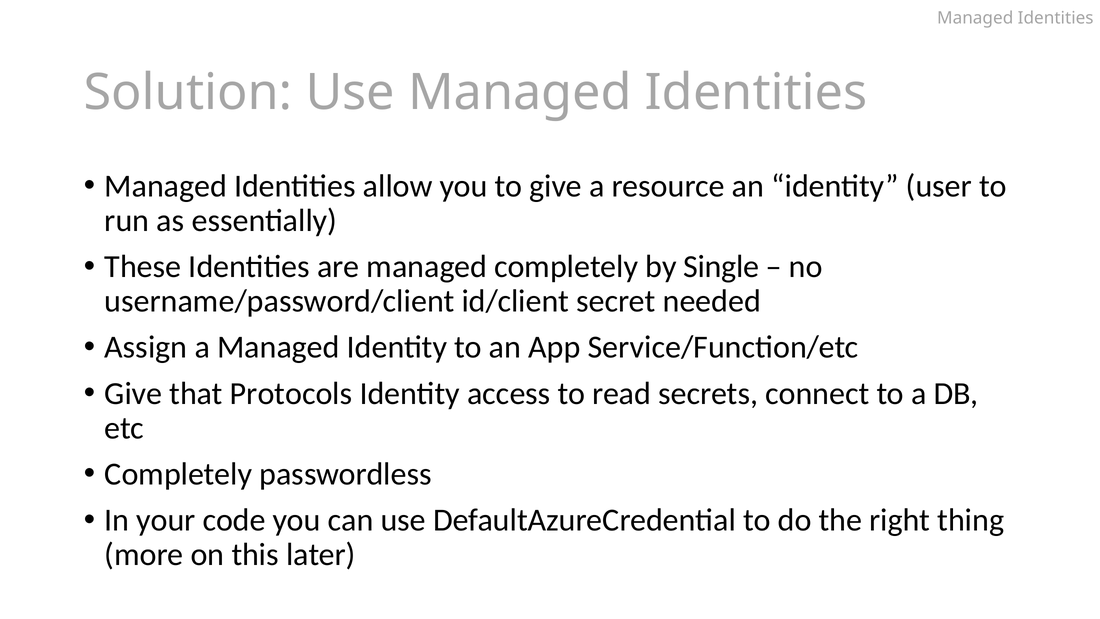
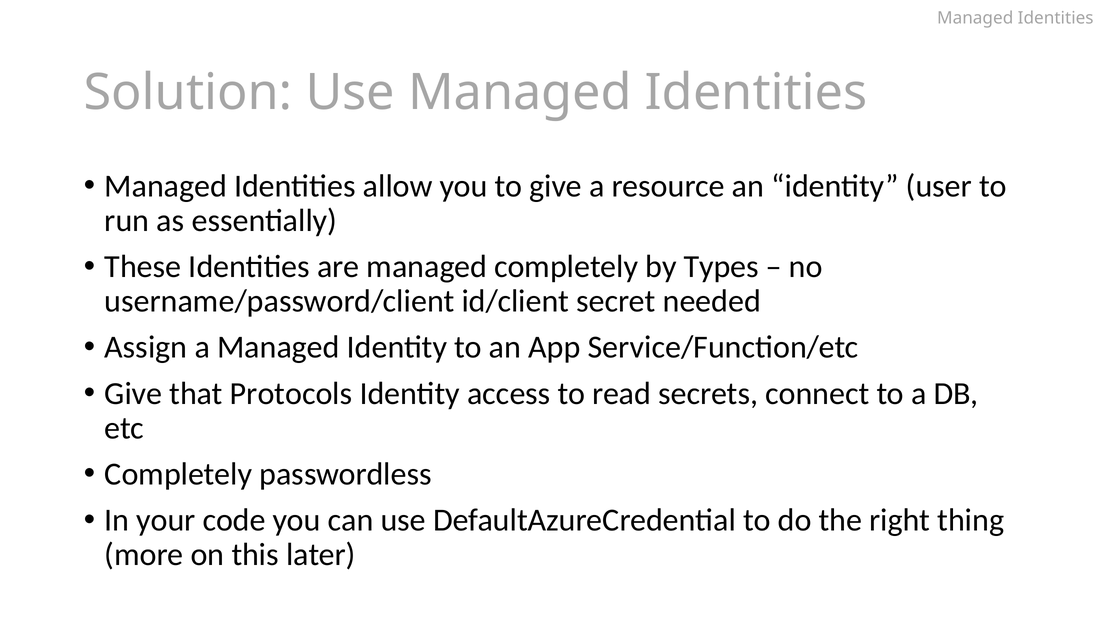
Single: Single -> Types (721, 267)
